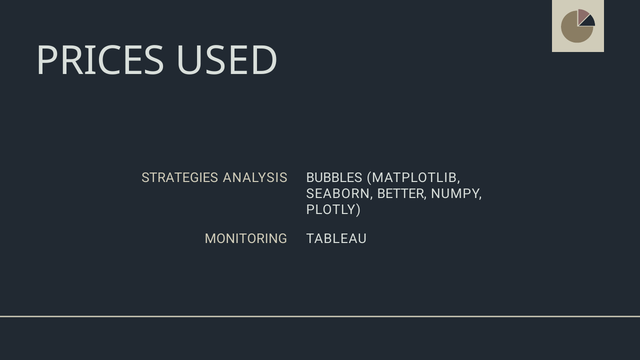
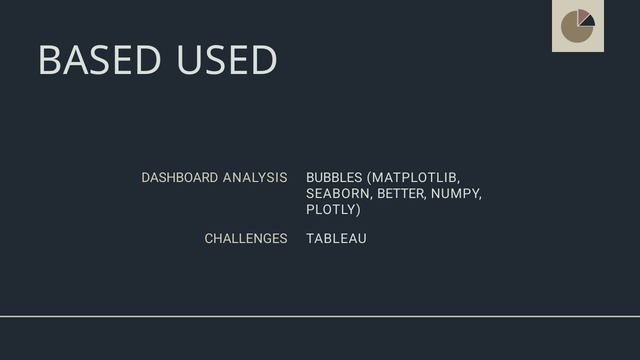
PRICES: PRICES -> BASED (100, 61)
STRATEGIES: STRATEGIES -> DASHBOARD (180, 178)
MONITORING: MONITORING -> CHALLENGES (246, 239)
